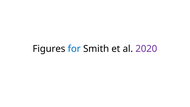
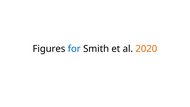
2020 colour: purple -> orange (146, 49)
